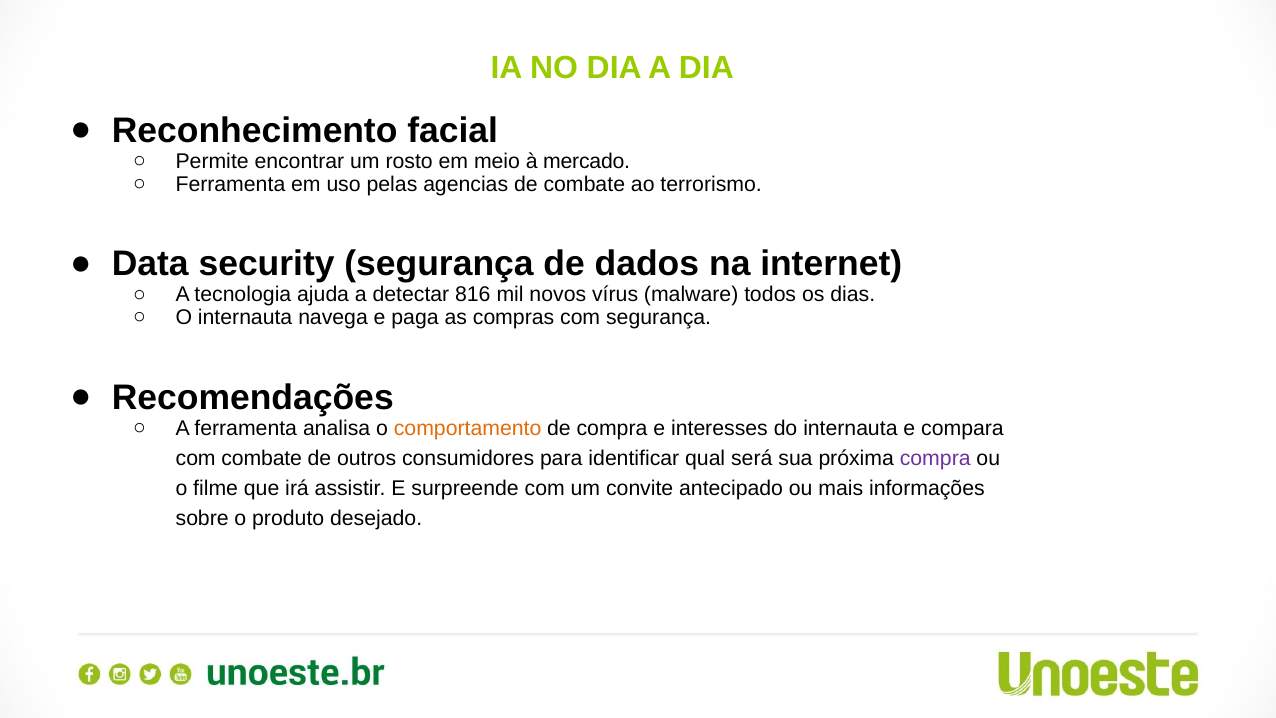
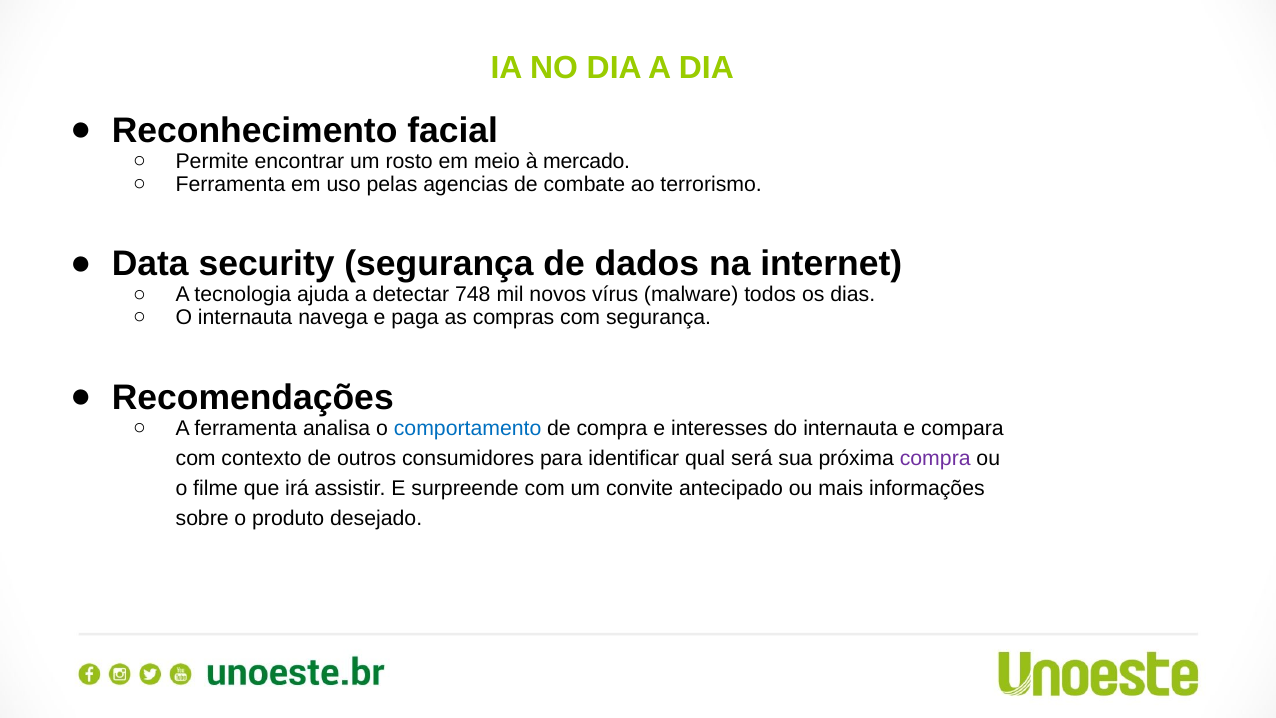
816: 816 -> 748 (473, 295)
comportamento colour: orange -> blue (468, 428)
com combate: combate -> contexto (262, 458)
